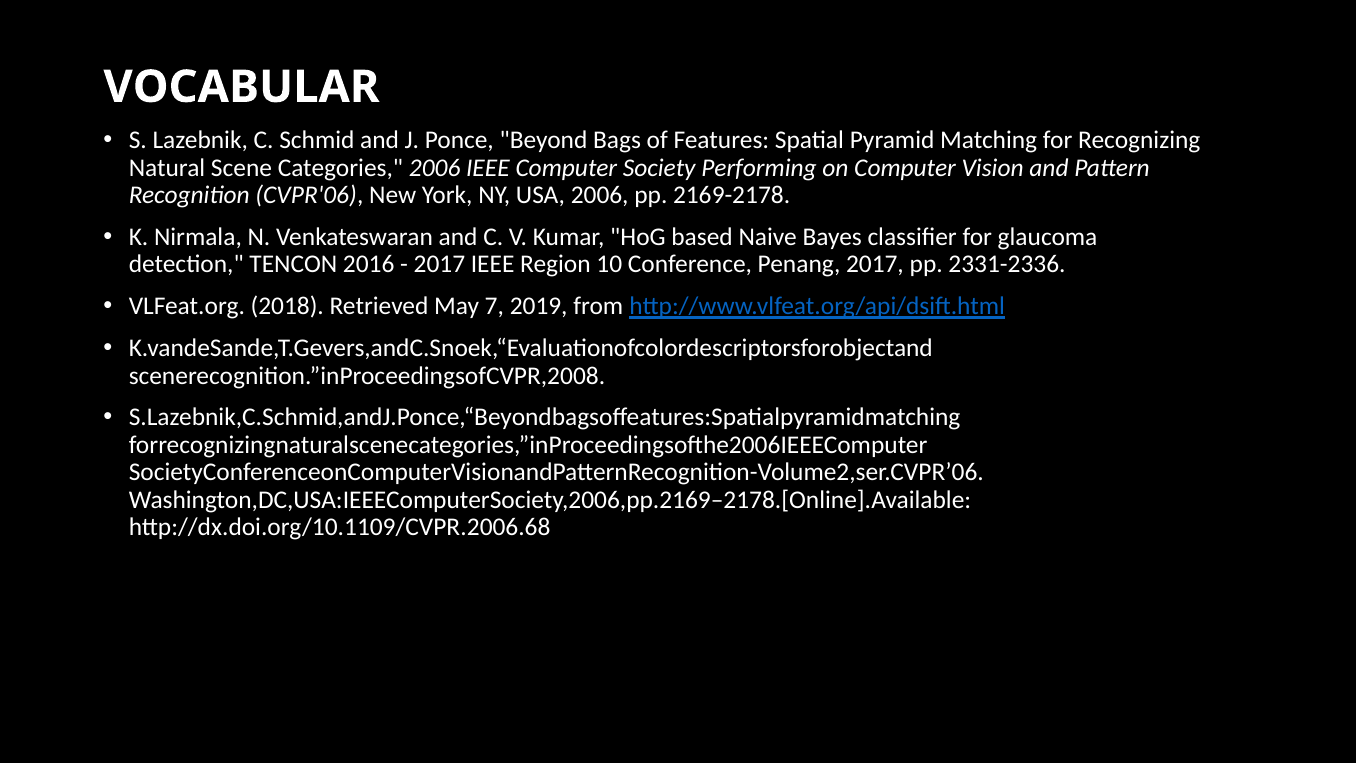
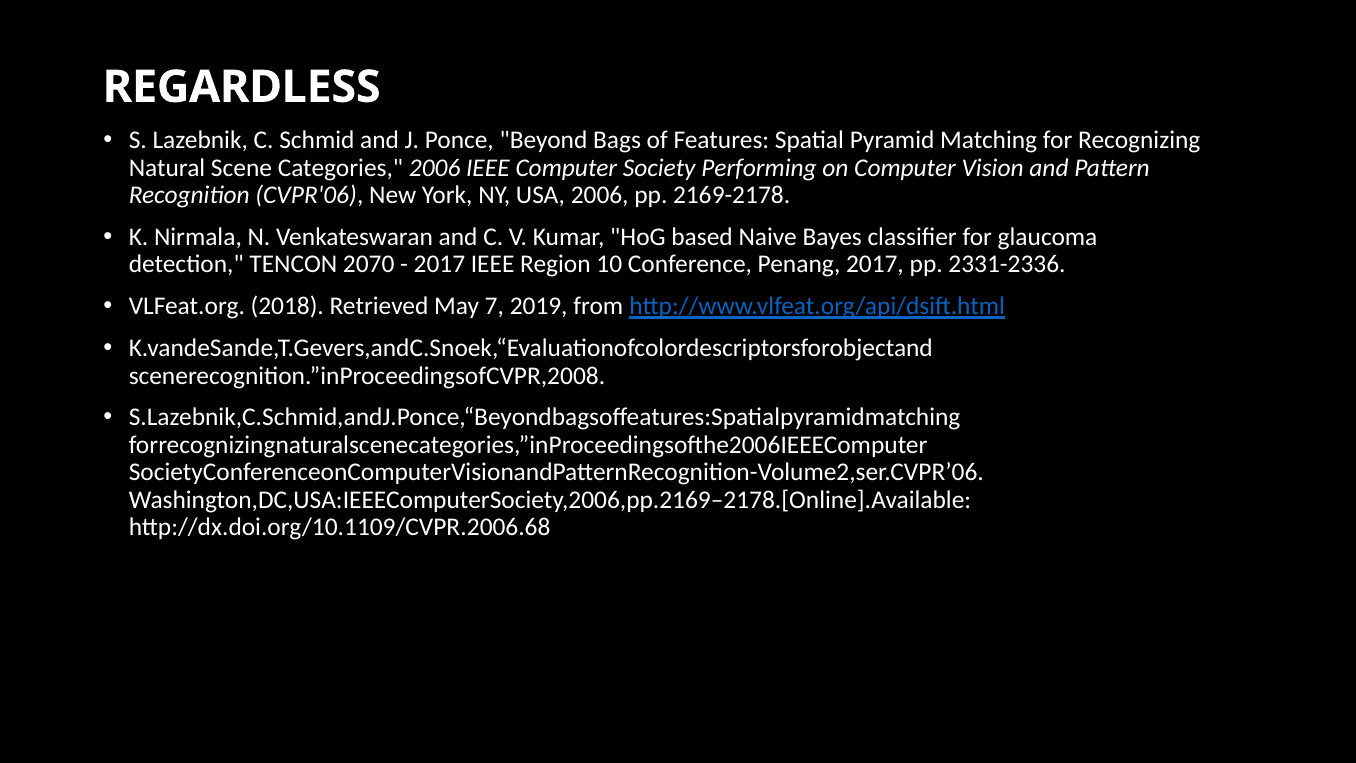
VOCABULAR: VOCABULAR -> REGARDLESS (242, 87)
2016: 2016 -> 2070 (369, 264)
